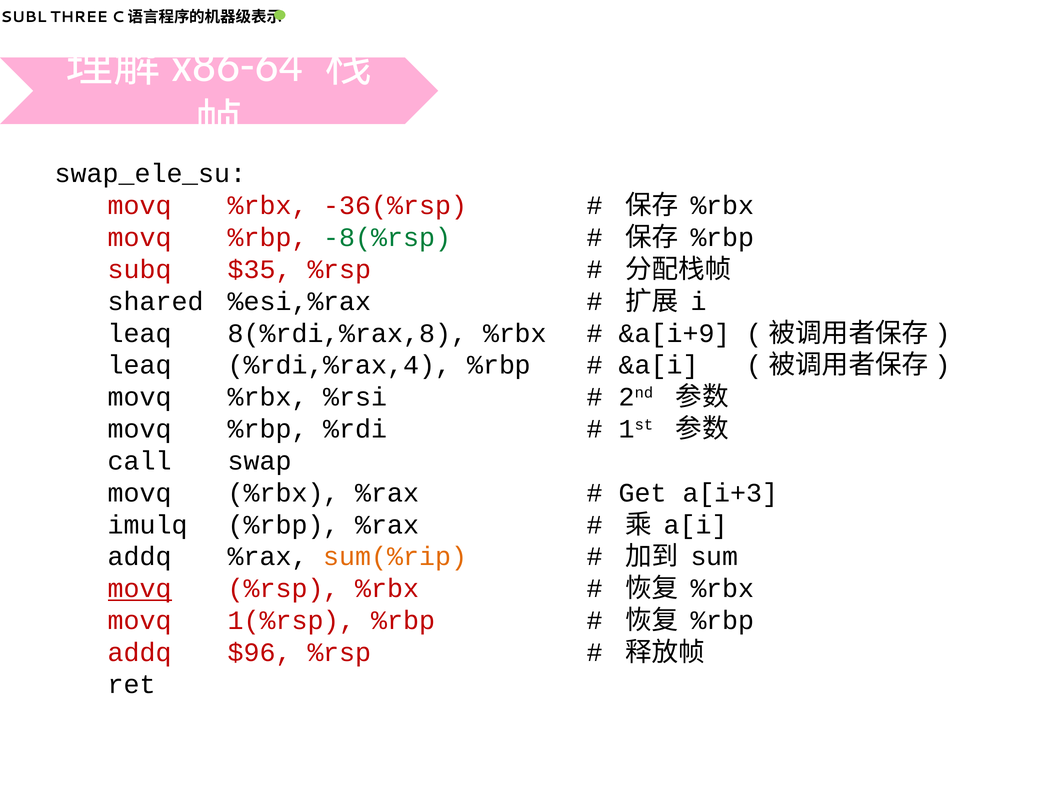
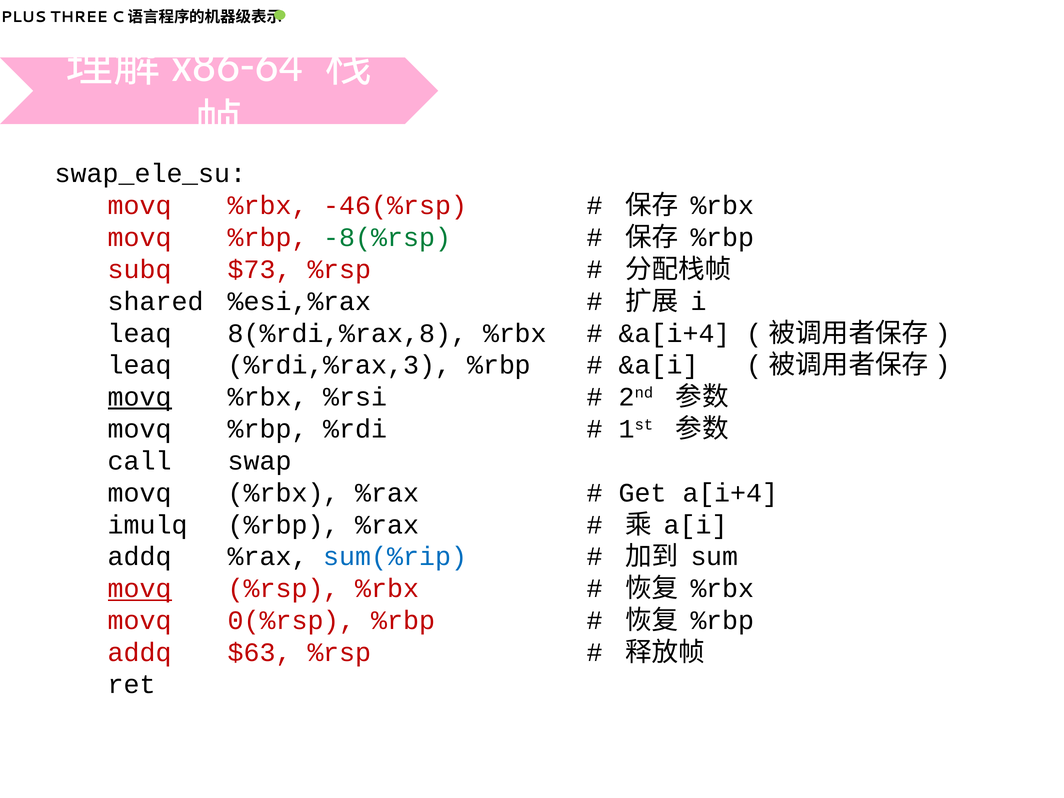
SUBL: SUBL -> PLUS (24, 17)
-36(%rsp: -36(%rsp -> -46(%rsp (395, 206)
$35: $35 -> $73 (260, 269)
&a[i+9: &a[i+9 -> &a[i+4 (675, 333)
%rdi,%rax,4: %rdi,%rax,4 -> %rdi,%rax,3 (339, 365)
movq underline: none -> present (140, 397)
a[i+3: a[i+3 -> a[i+4 (730, 493)
sum(%rip colour: orange -> blue (395, 557)
1(%rsp: 1(%rsp -> 0(%rsp (292, 621)
$96: $96 -> $63 (260, 652)
